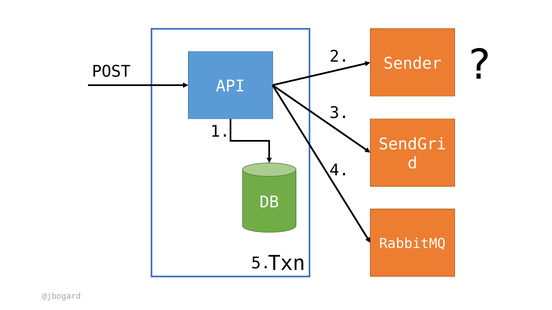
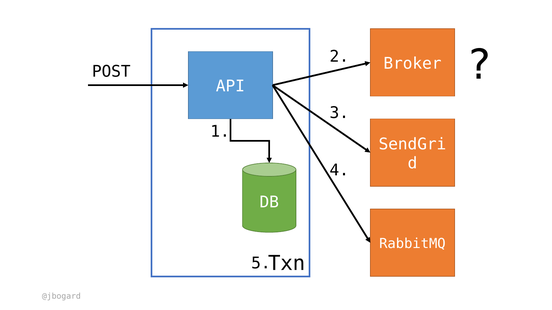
Sender: Sender -> Broker (412, 64)
